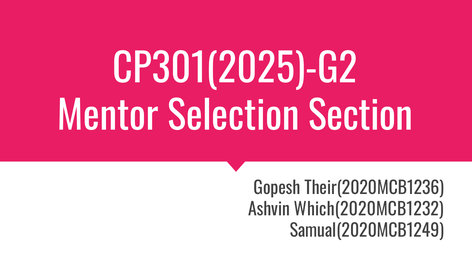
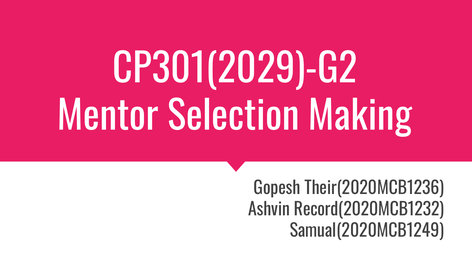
CP301(2025)-G2: CP301(2025)-G2 -> CP301(2029)-G2 (235, 69)
Section: Section -> Making (360, 117)
Which(2020MCB1232: Which(2020MCB1232 -> Record(2020MCB1232 (369, 209)
